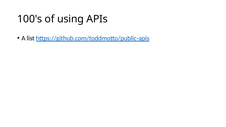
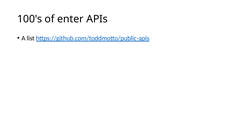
using: using -> enter (70, 19)
